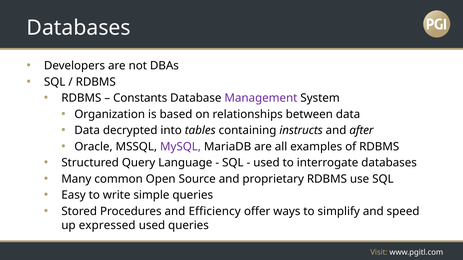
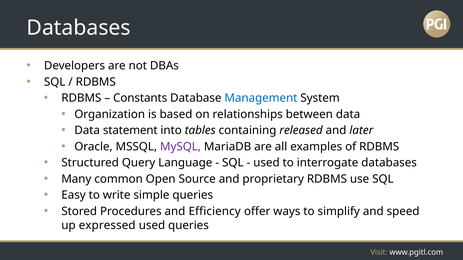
Management colour: purple -> blue (261, 98)
decrypted: decrypted -> statement (130, 131)
instructs: instructs -> released (301, 131)
after: after -> later (361, 131)
